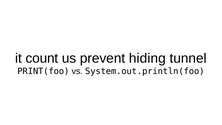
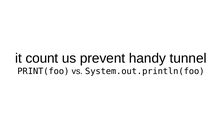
hiding: hiding -> handy (147, 58)
